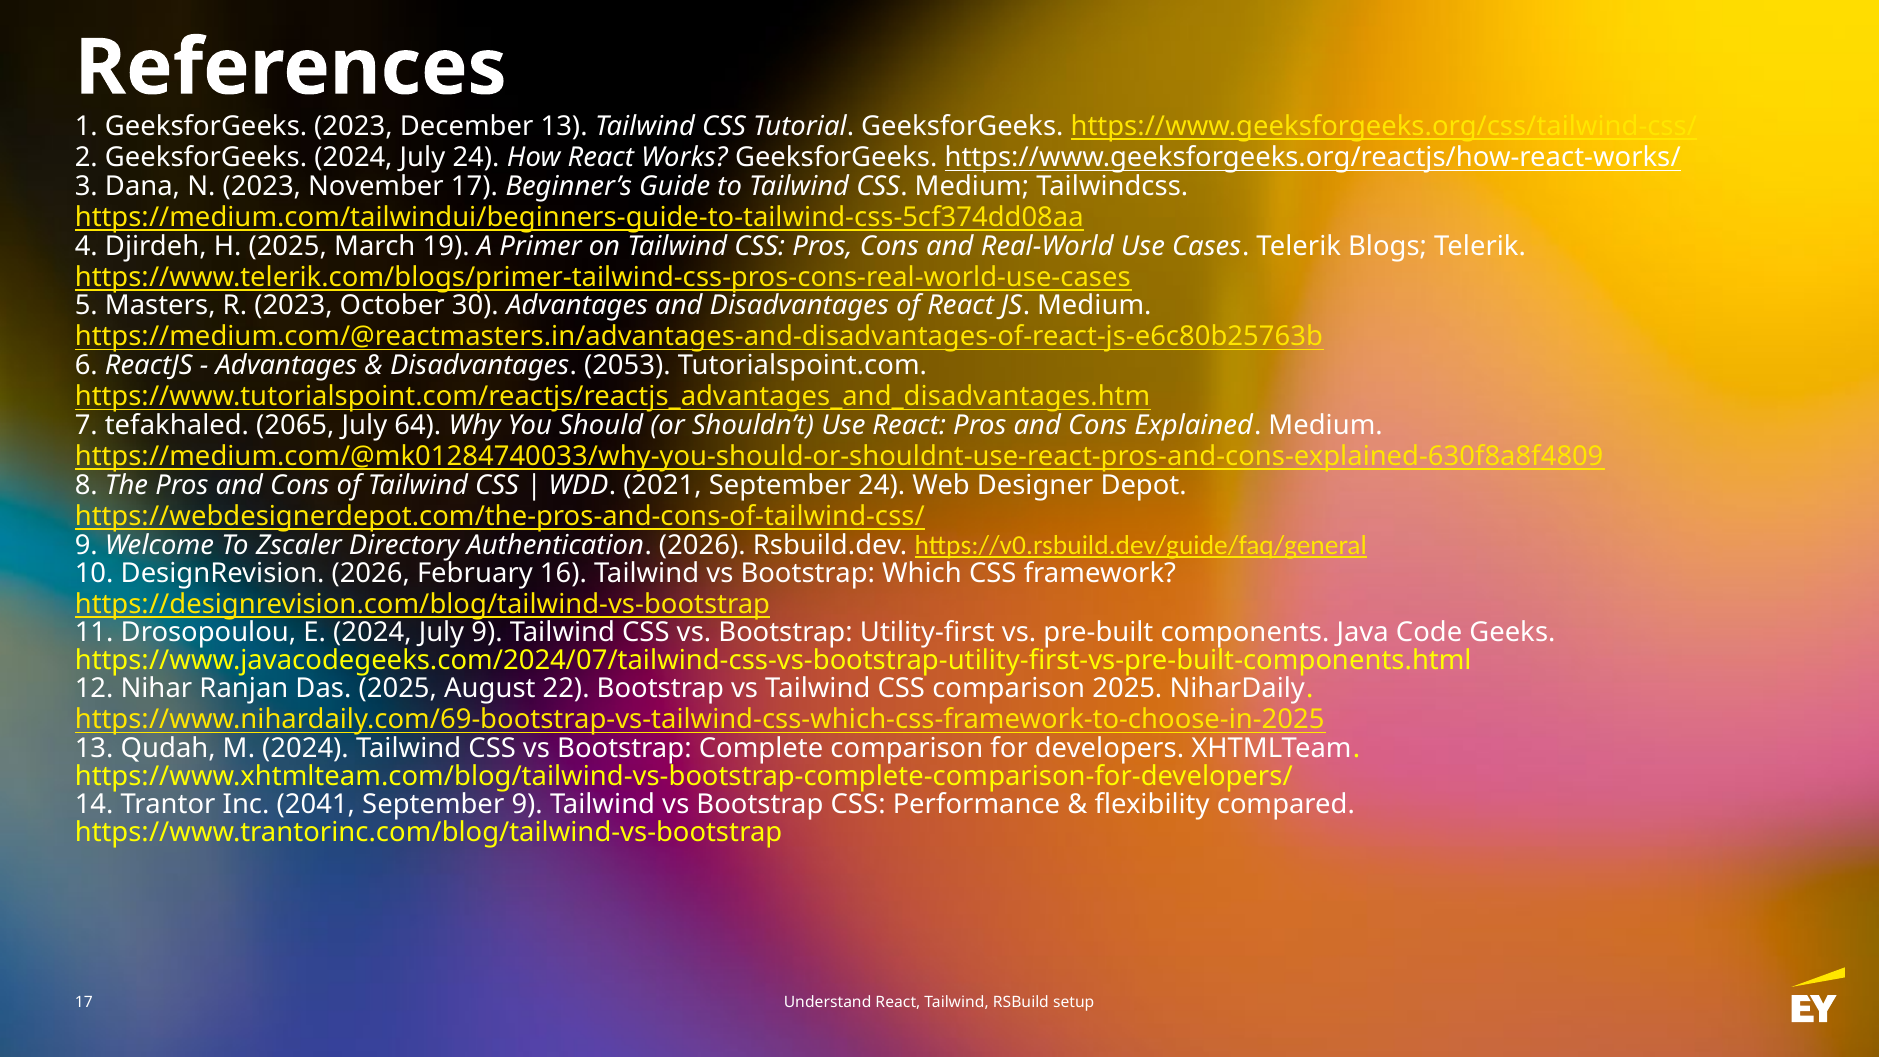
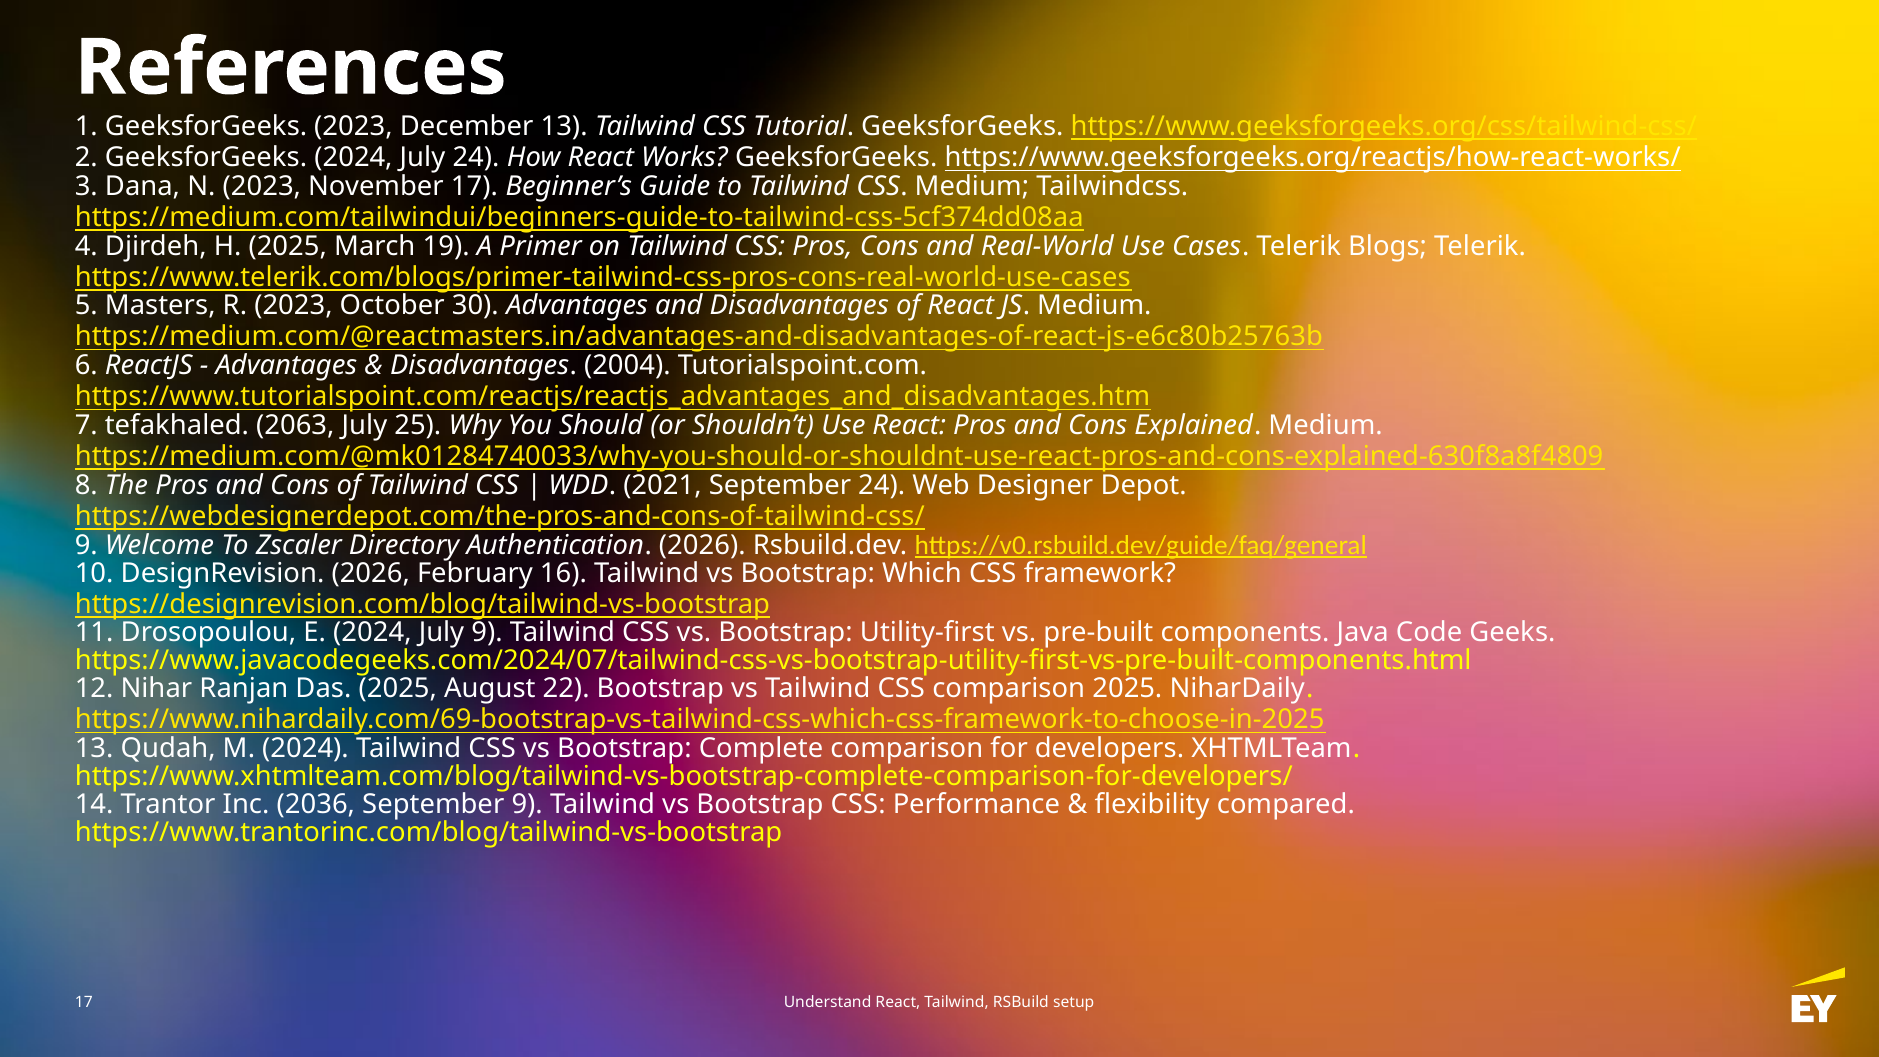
2053: 2053 -> 2004 (627, 366)
2065: 2065 -> 2063 (295, 425)
64: 64 -> 25 (418, 425)
2041: 2041 -> 2036 (316, 804)
